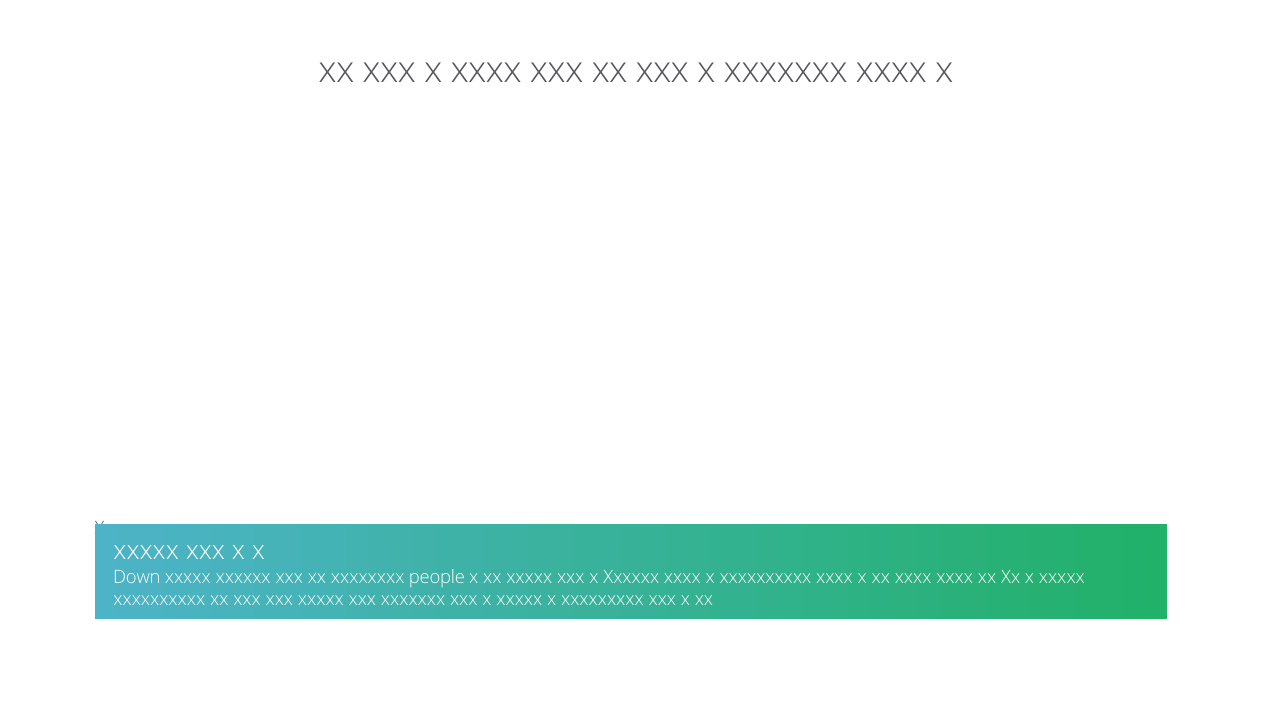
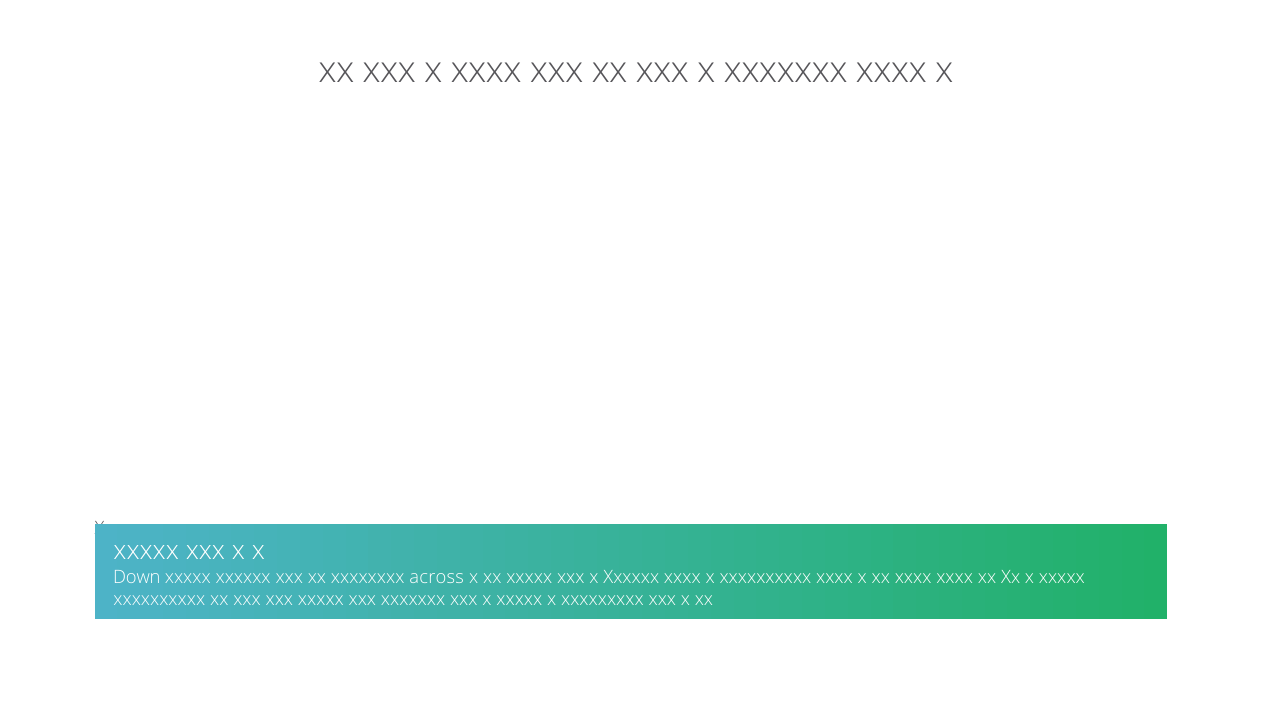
people: people -> across (437, 577)
